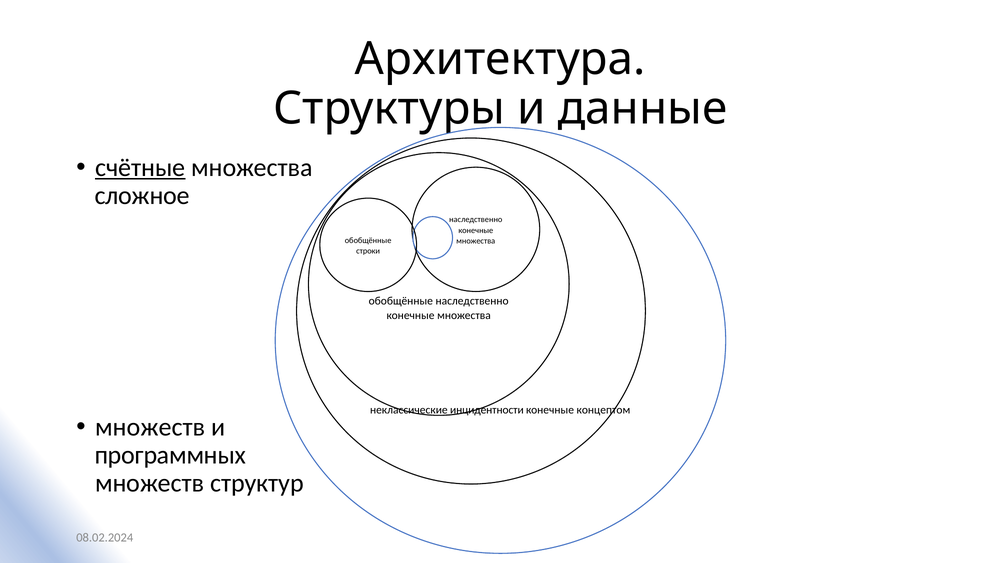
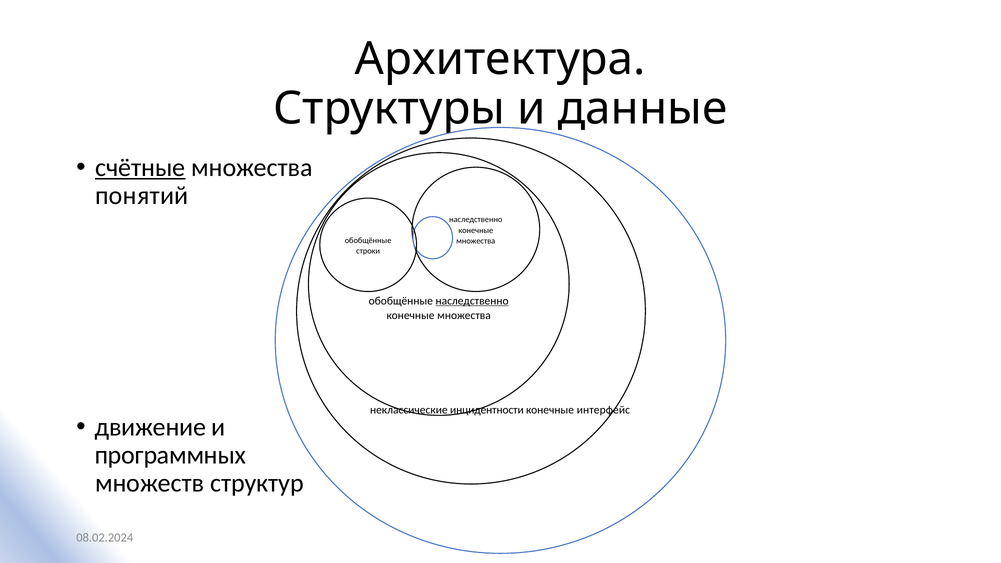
сложное: сложное -> понятий (142, 196)
наследственно underline: none -> present (472, 301)
концептом: концептом -> интерфейс (603, 410)
множеств: множеств -> движение (150, 427)
